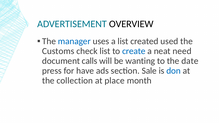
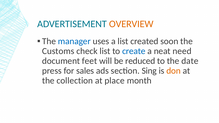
OVERVIEW colour: black -> orange (131, 24)
used: used -> soon (169, 41)
calls: calls -> feet (90, 61)
wanting: wanting -> reduced (140, 61)
have: have -> sales (85, 71)
Sale: Sale -> Sing (149, 71)
don colour: blue -> orange (174, 71)
